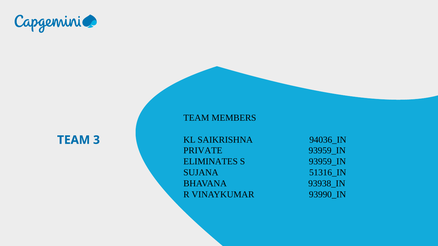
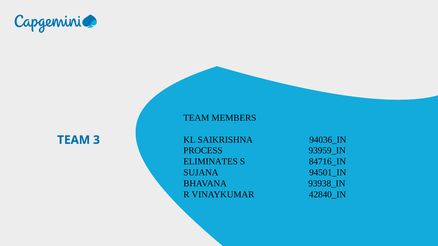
PRIVATE: PRIVATE -> PROCESS (203, 151)
S 93959_IN: 93959_IN -> 84716_IN (327, 162)
51316_IN: 51316_IN -> 94501_IN (328, 173)
93990_IN: 93990_IN -> 42840_IN (327, 195)
